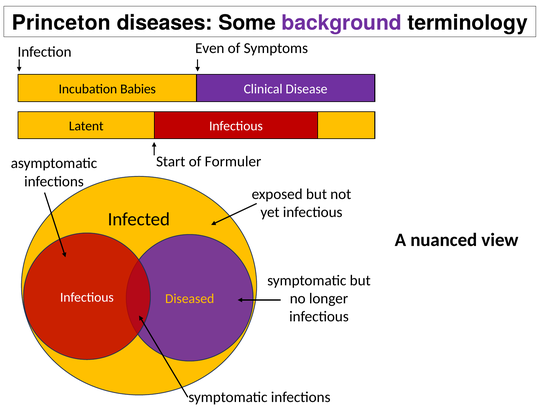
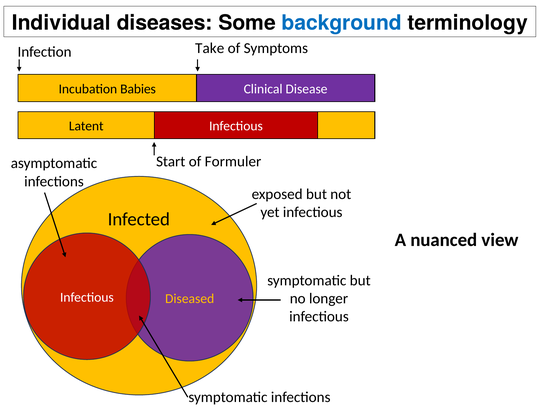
Princeton: Princeton -> Individual (61, 23)
background colour: purple -> blue (342, 23)
Even: Even -> Take (210, 48)
